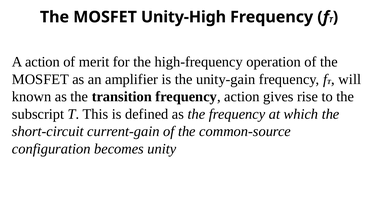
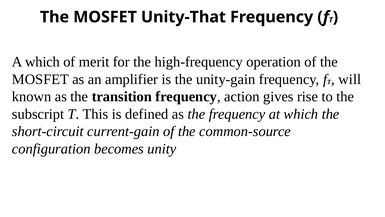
Unity-High: Unity-High -> Unity-That (183, 17)
A action: action -> which (43, 62)
